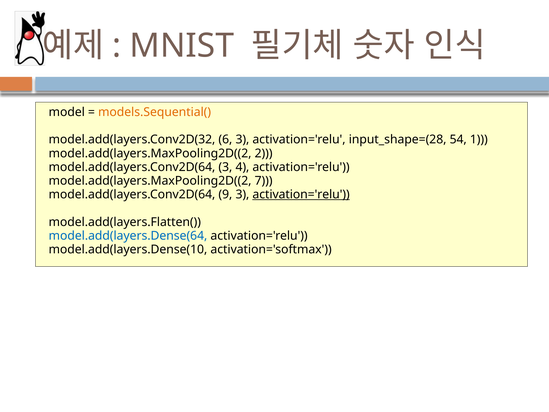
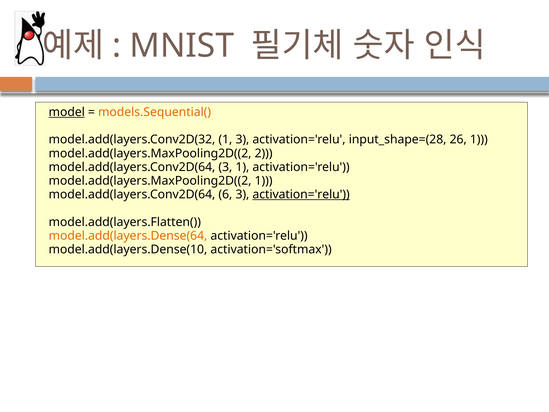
model underline: none -> present (67, 112)
model.add(layers.Conv2D(32 6: 6 -> 1 (225, 140)
54: 54 -> 26 (458, 140)
3 4: 4 -> 1 (242, 167)
model.add(layers.MaxPooling2D((2 7: 7 -> 1 (264, 181)
9: 9 -> 6 (225, 194)
model.add(layers.Dense(64 colour: blue -> orange (128, 236)
